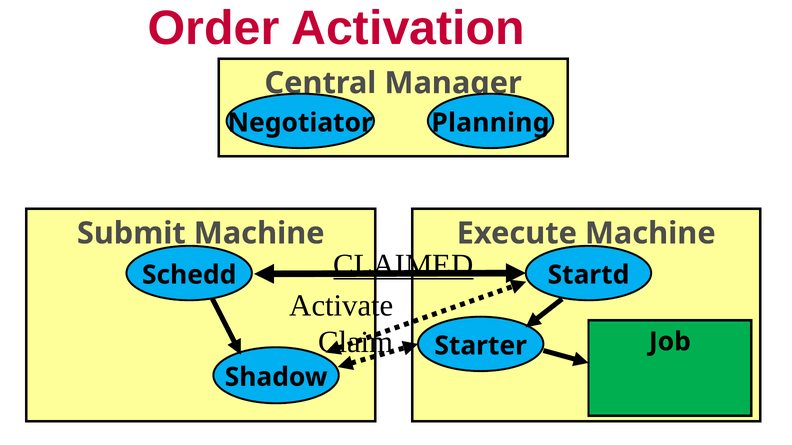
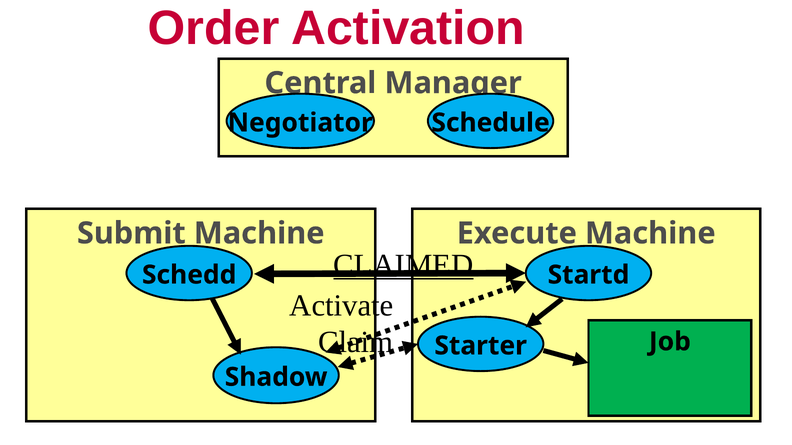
Planning: Planning -> Schedule (491, 123)
